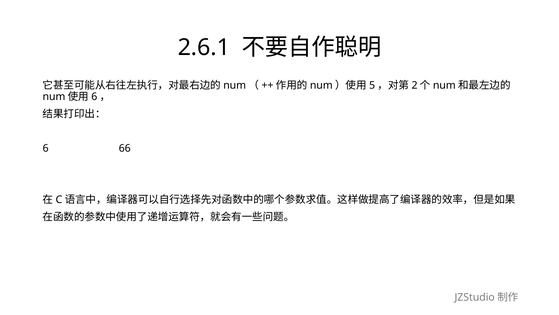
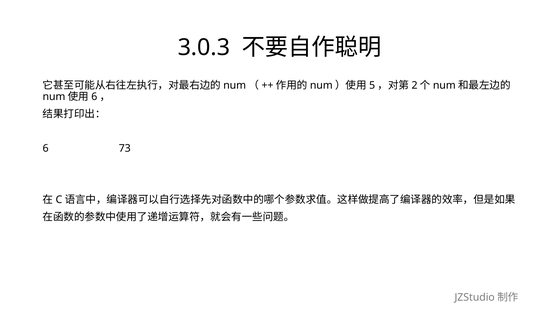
2.6.1: 2.6.1 -> 3.0.3 (204, 47)
66: 66 -> 73 (125, 148)
